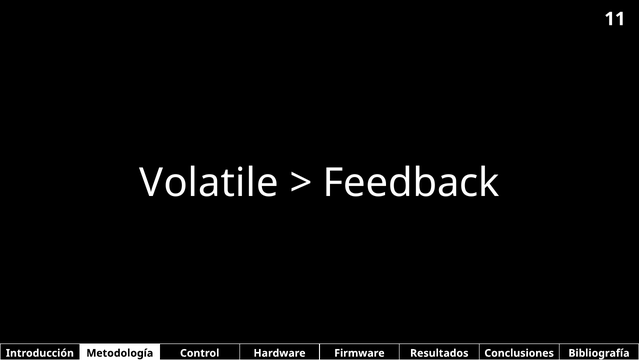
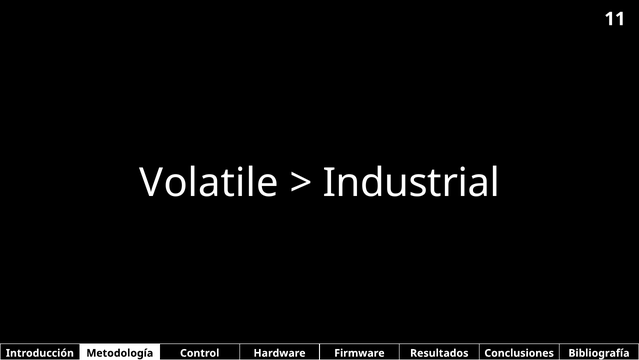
Feedback: Feedback -> Industrial (411, 183)
